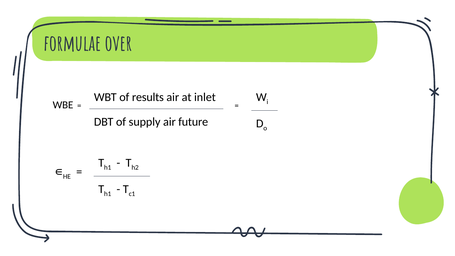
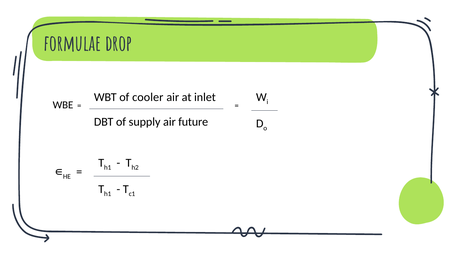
over: over -> drop (119, 44)
results: results -> cooler (148, 97)
